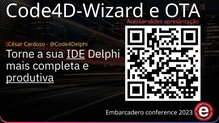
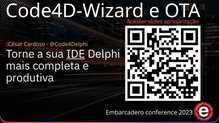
produtiva underline: present -> none (30, 78)
